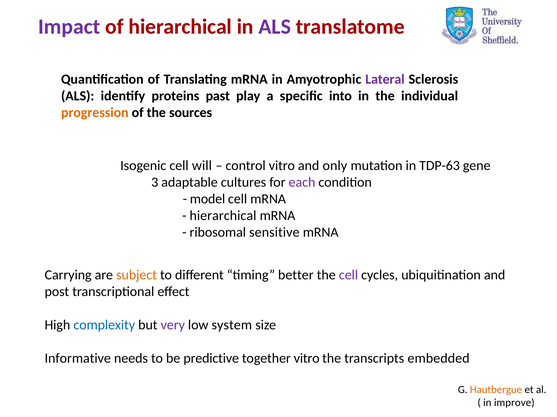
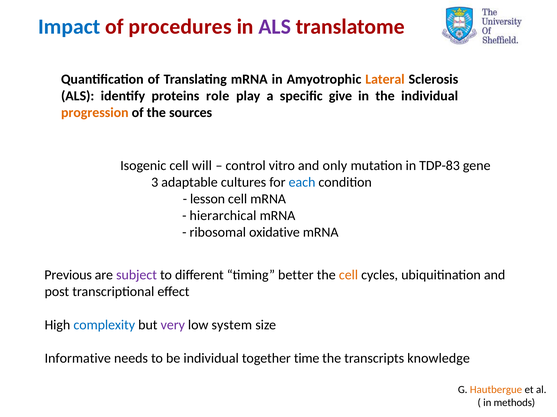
Impact colour: purple -> blue (69, 27)
of hierarchical: hierarchical -> procedures (180, 27)
Lateral colour: purple -> orange (385, 79)
past: past -> role (218, 96)
into: into -> give (340, 96)
TDP-63: TDP-63 -> TDP-83 (440, 166)
each colour: purple -> blue (302, 183)
model: model -> lesson (208, 199)
sensitive: sensitive -> oxidative (274, 233)
Carrying: Carrying -> Previous (68, 275)
subject colour: orange -> purple (136, 275)
cell colour: purple -> orange (348, 275)
be predictive: predictive -> individual (211, 359)
together vitro: vitro -> time (307, 359)
embedded: embedded -> knowledge (439, 359)
improve: improve -> methods (514, 403)
